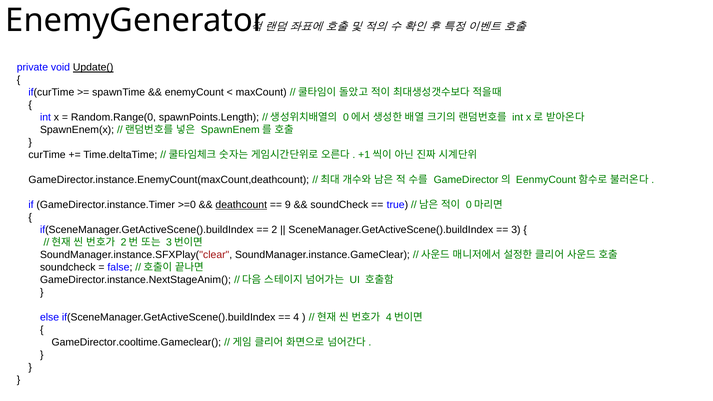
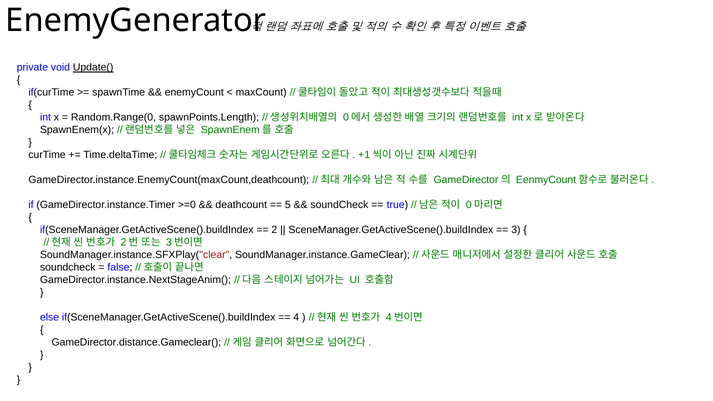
deathcount underline: present -> none (241, 205)
9: 9 -> 5 (288, 205)
GameDirector.cooltime.Gameclear(: GameDirector.cooltime.Gameclear( -> GameDirector.distance.Gameclear( (136, 342)
